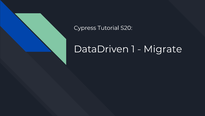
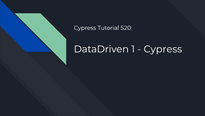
Migrate: Migrate -> Cypress (163, 49)
